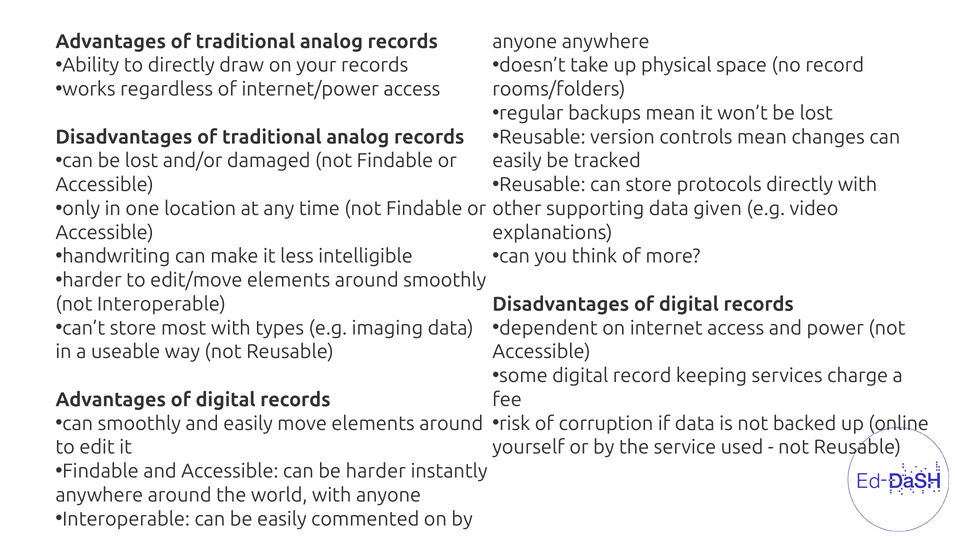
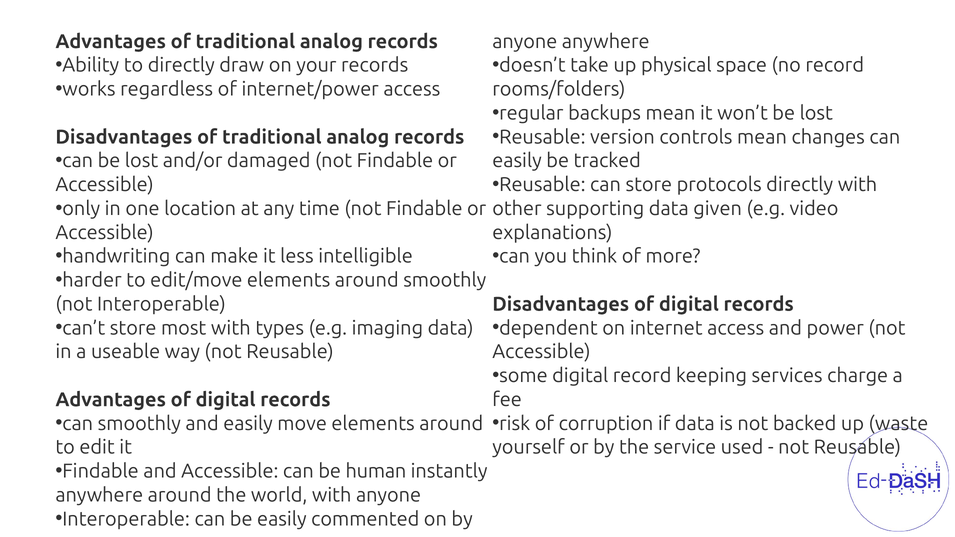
online: online -> waste (898, 424)
be harder: harder -> human (376, 471)
